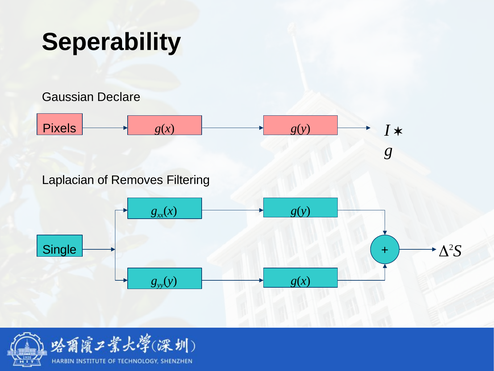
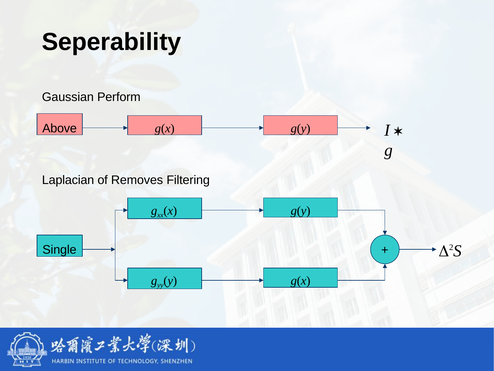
Declare: Declare -> Perform (119, 97)
Pixels: Pixels -> Above (60, 128)
